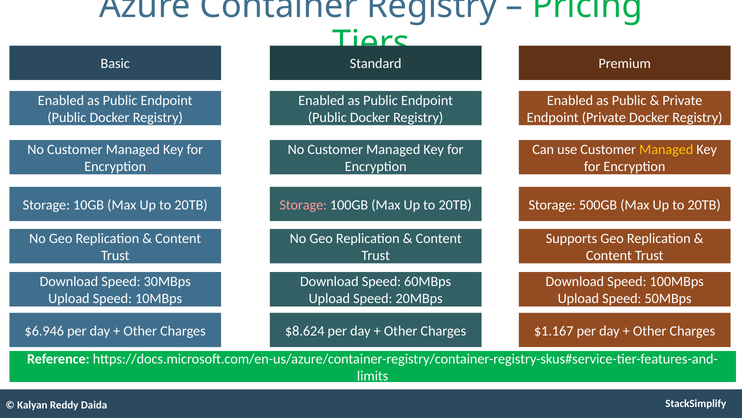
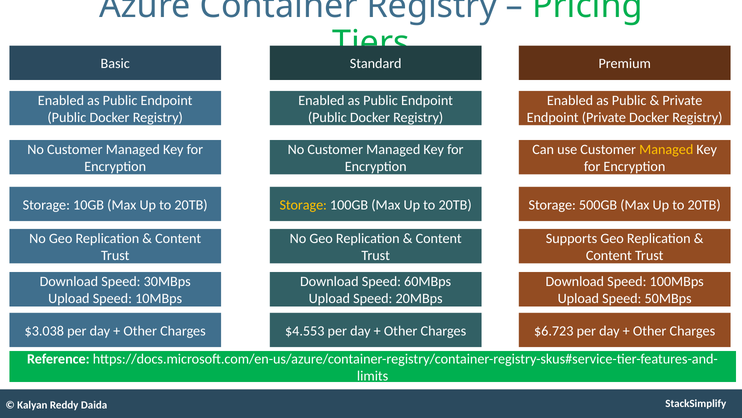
Storage colour: pink -> yellow (303, 205)
$6.946: $6.946 -> $3.038 (44, 330)
$8.624: $8.624 -> $4.553 (305, 330)
$1.167: $1.167 -> $6.723 (554, 330)
